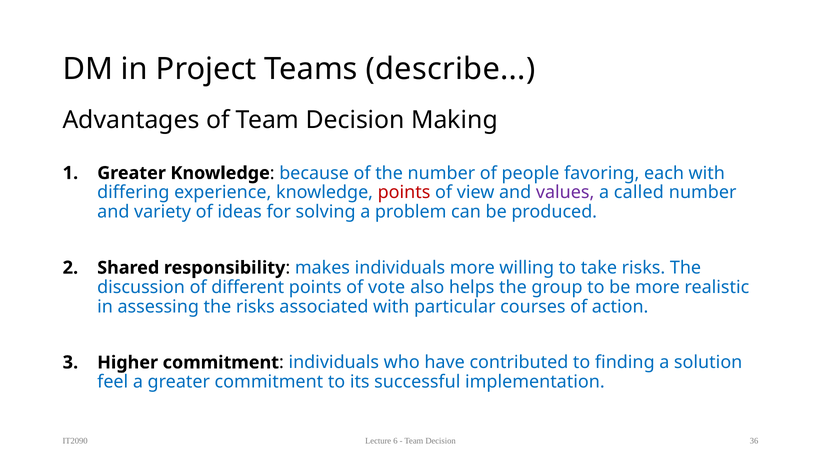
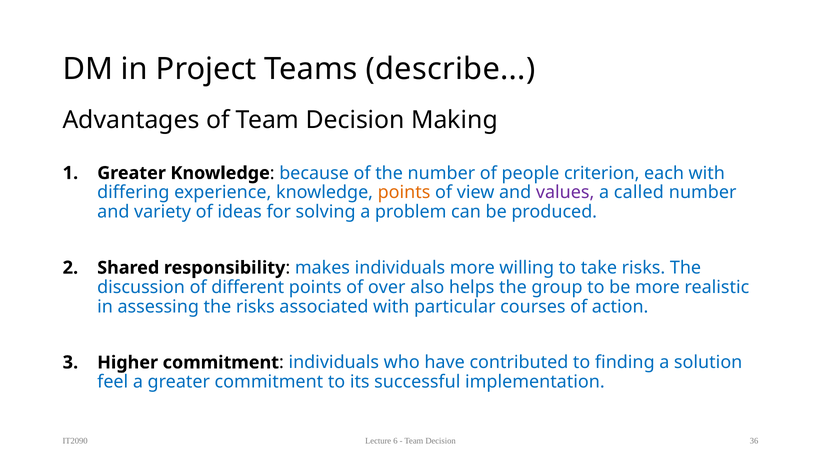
favoring: favoring -> criterion (602, 173)
points colour: red -> orange (404, 192)
vote: vote -> over (387, 287)
